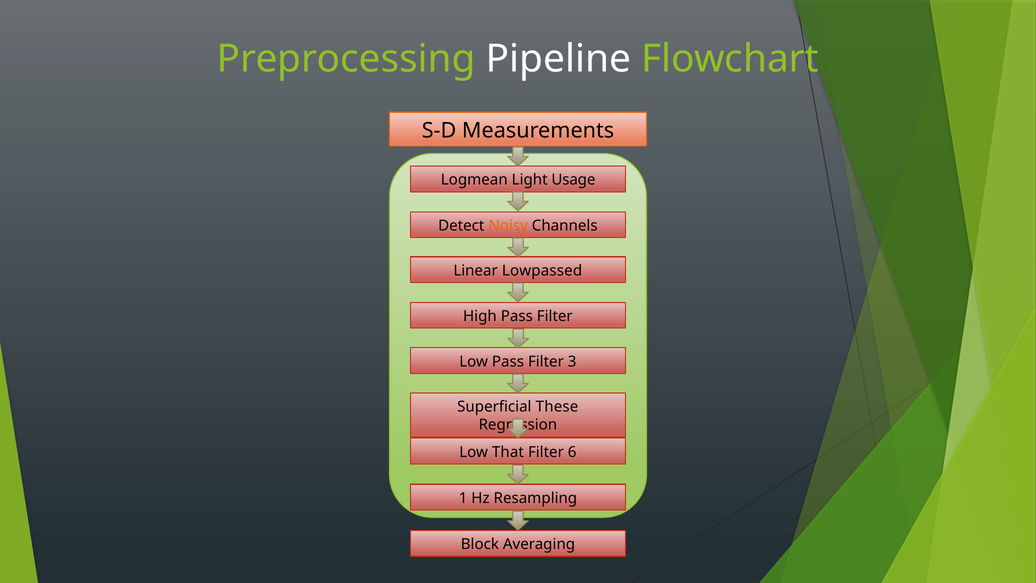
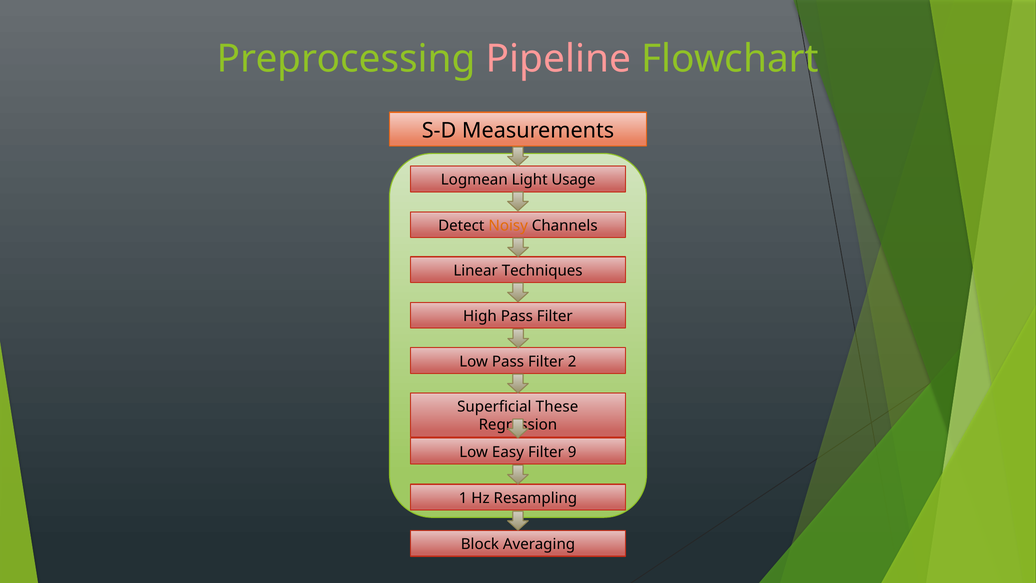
Pipeline colour: white -> pink (558, 59)
Lowpassed: Lowpassed -> Techniques (542, 271)
3: 3 -> 2 (572, 361)
That: That -> Easy (508, 452)
6: 6 -> 9 (572, 452)
